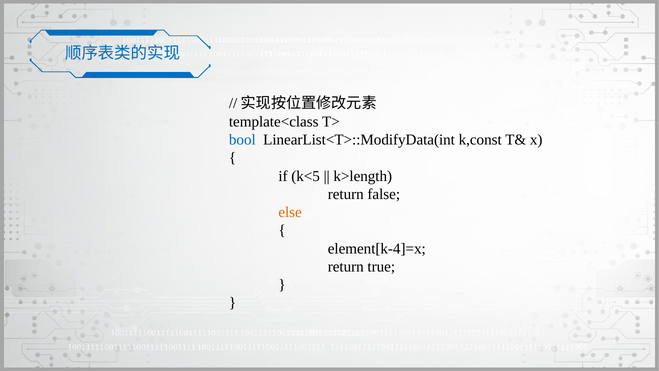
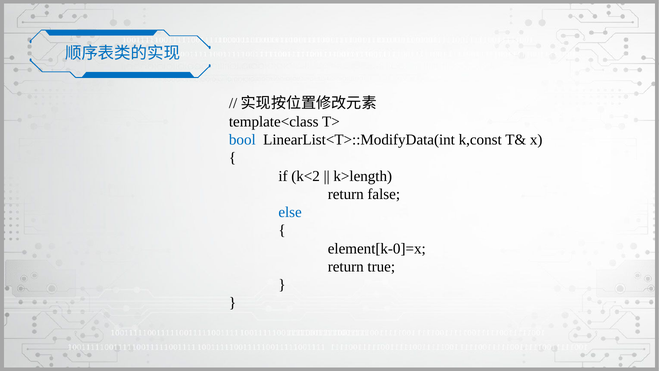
k<5: k<5 -> k<2 (306, 176)
else colour: orange -> blue (290, 212)
element[k-4]=x: element[k-4]=x -> element[k-0]=x (377, 248)
